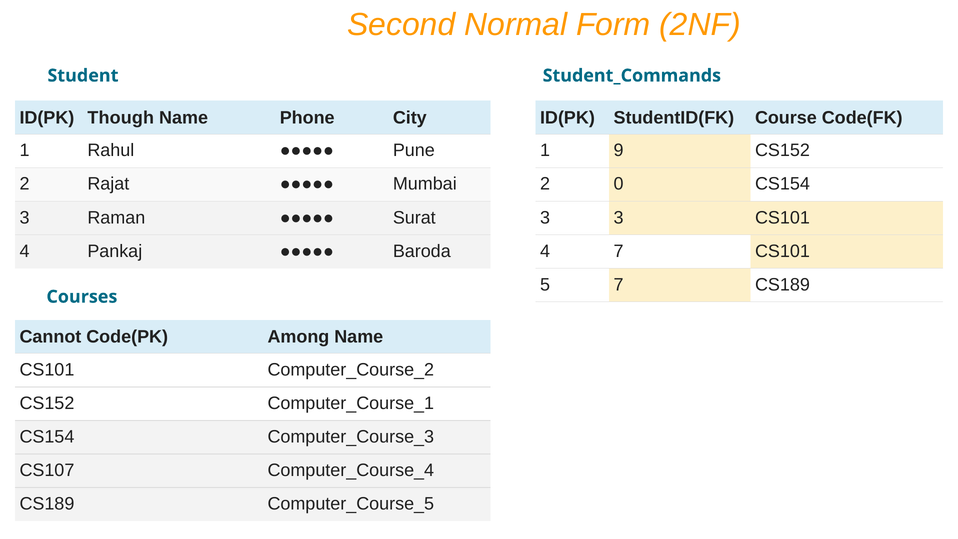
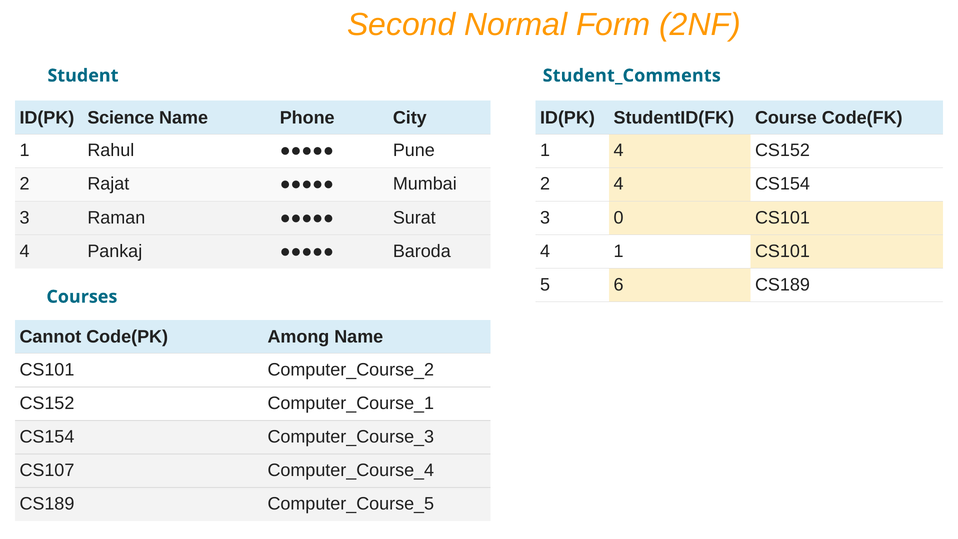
Student_Commands: Student_Commands -> Student_Comments (632, 76)
Though: Though -> Science (121, 118)
1 9: 9 -> 4 (619, 151)
2 0: 0 -> 4 (619, 184)
3 3: 3 -> 0 (619, 218)
4 7: 7 -> 1 (619, 251)
5 7: 7 -> 6 (619, 285)
